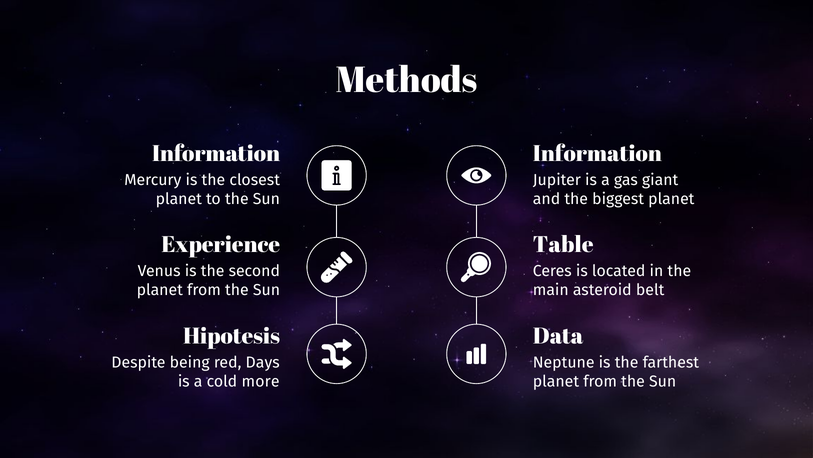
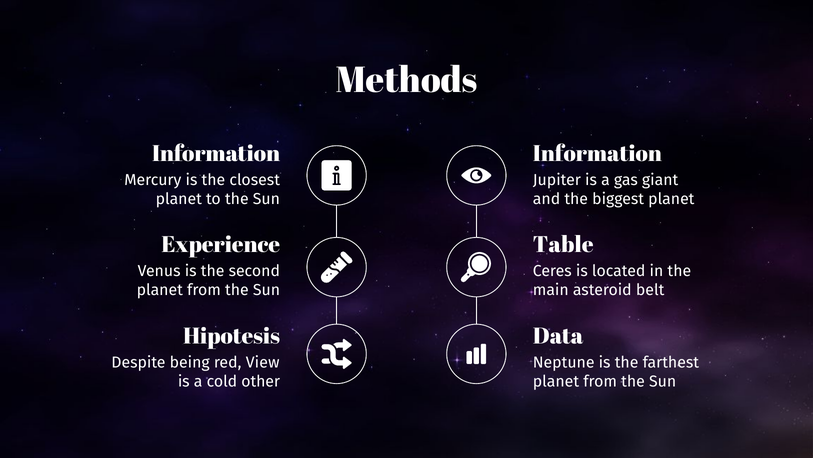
Days: Days -> View (263, 362)
more: more -> other (261, 381)
